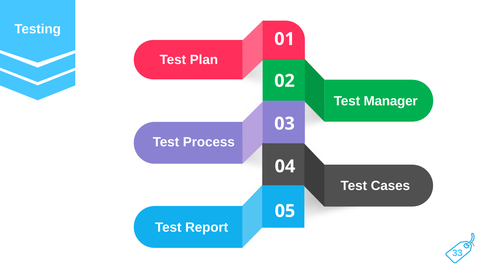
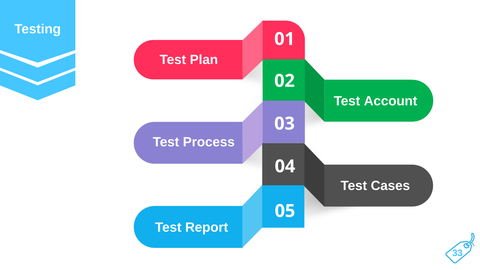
Manager: Manager -> Account (391, 101)
